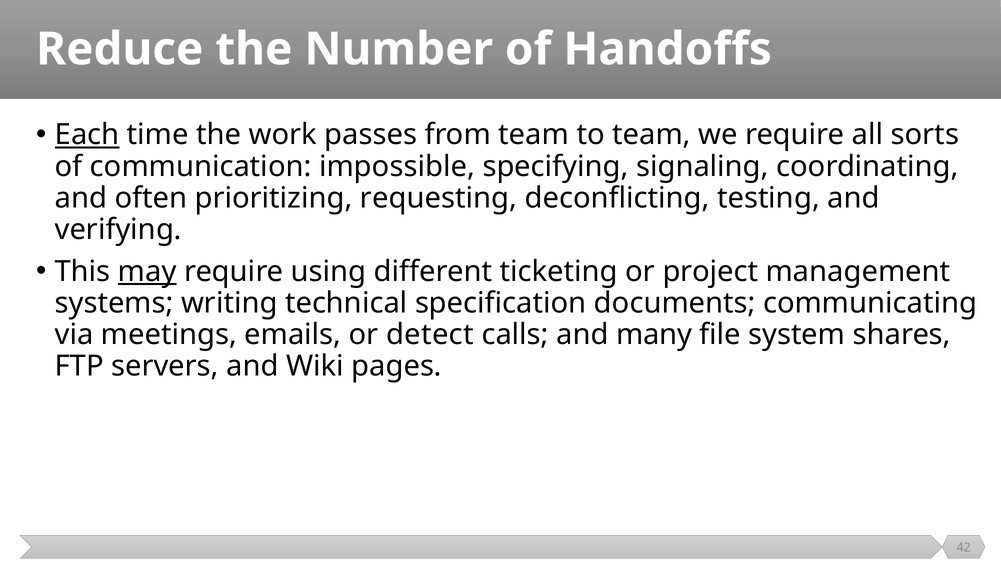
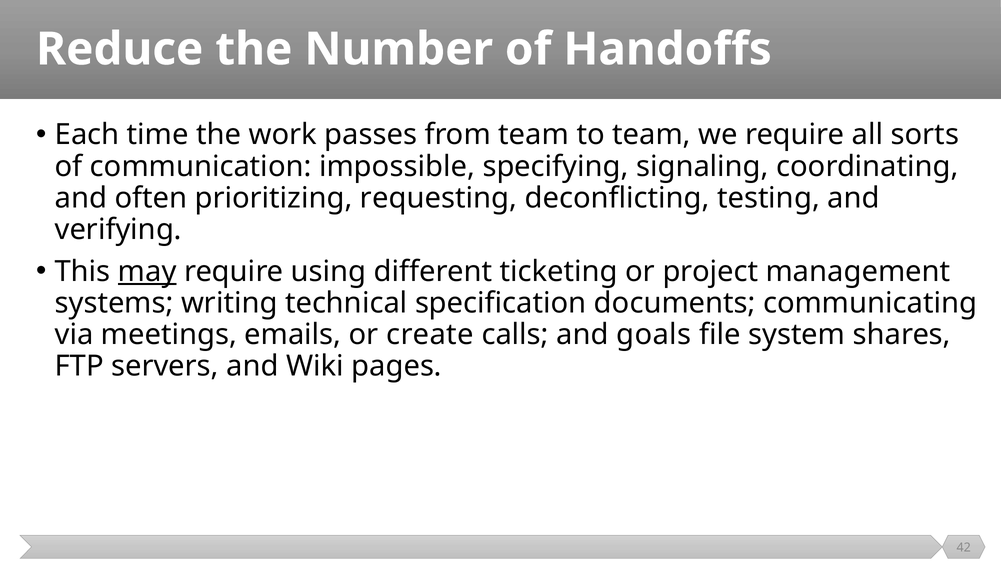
Each underline: present -> none (87, 135)
detect: detect -> create (430, 335)
many: many -> goals (654, 335)
